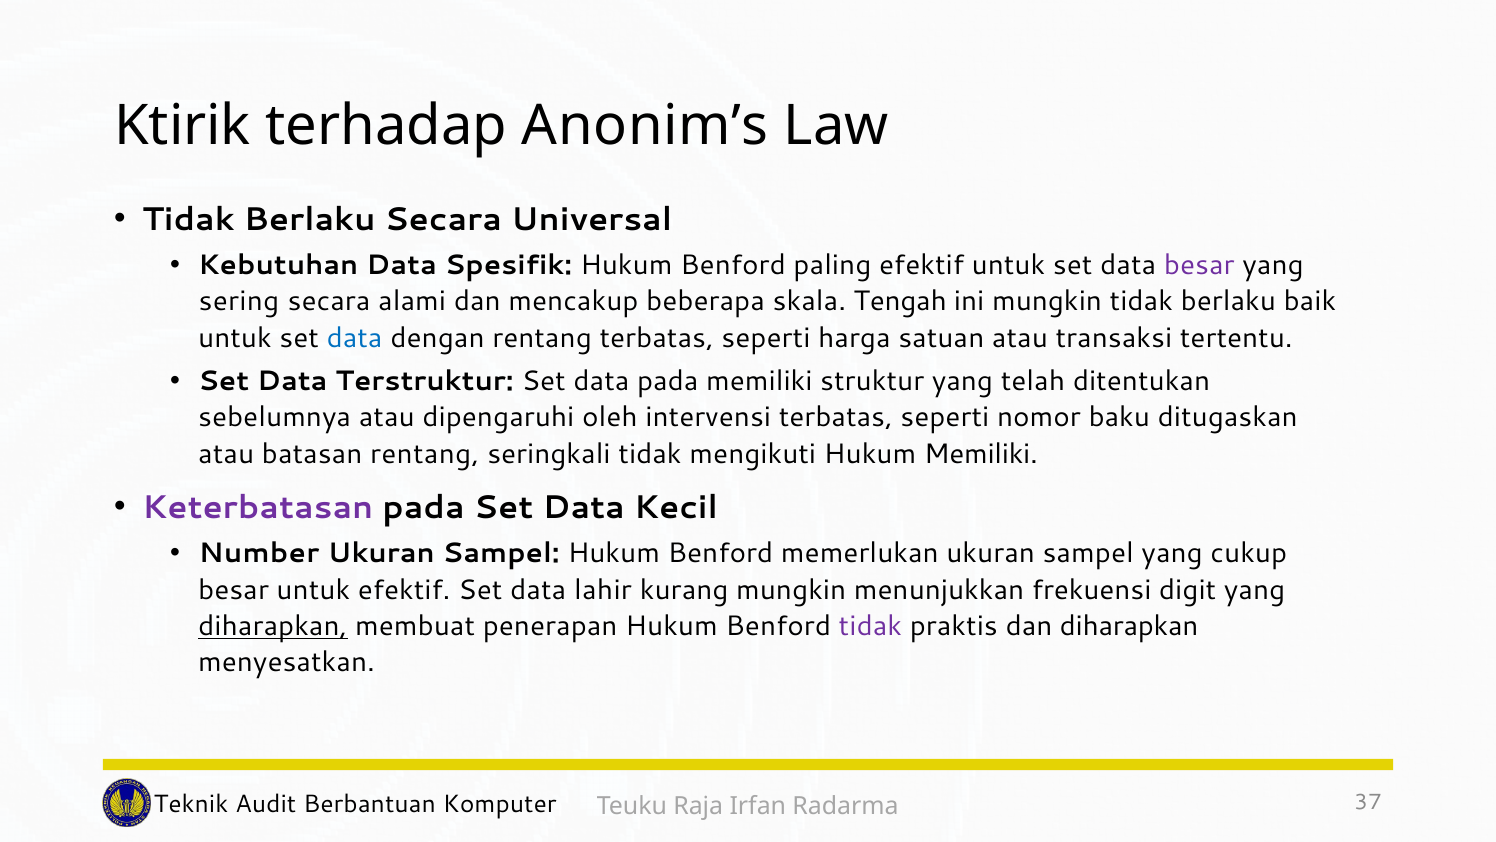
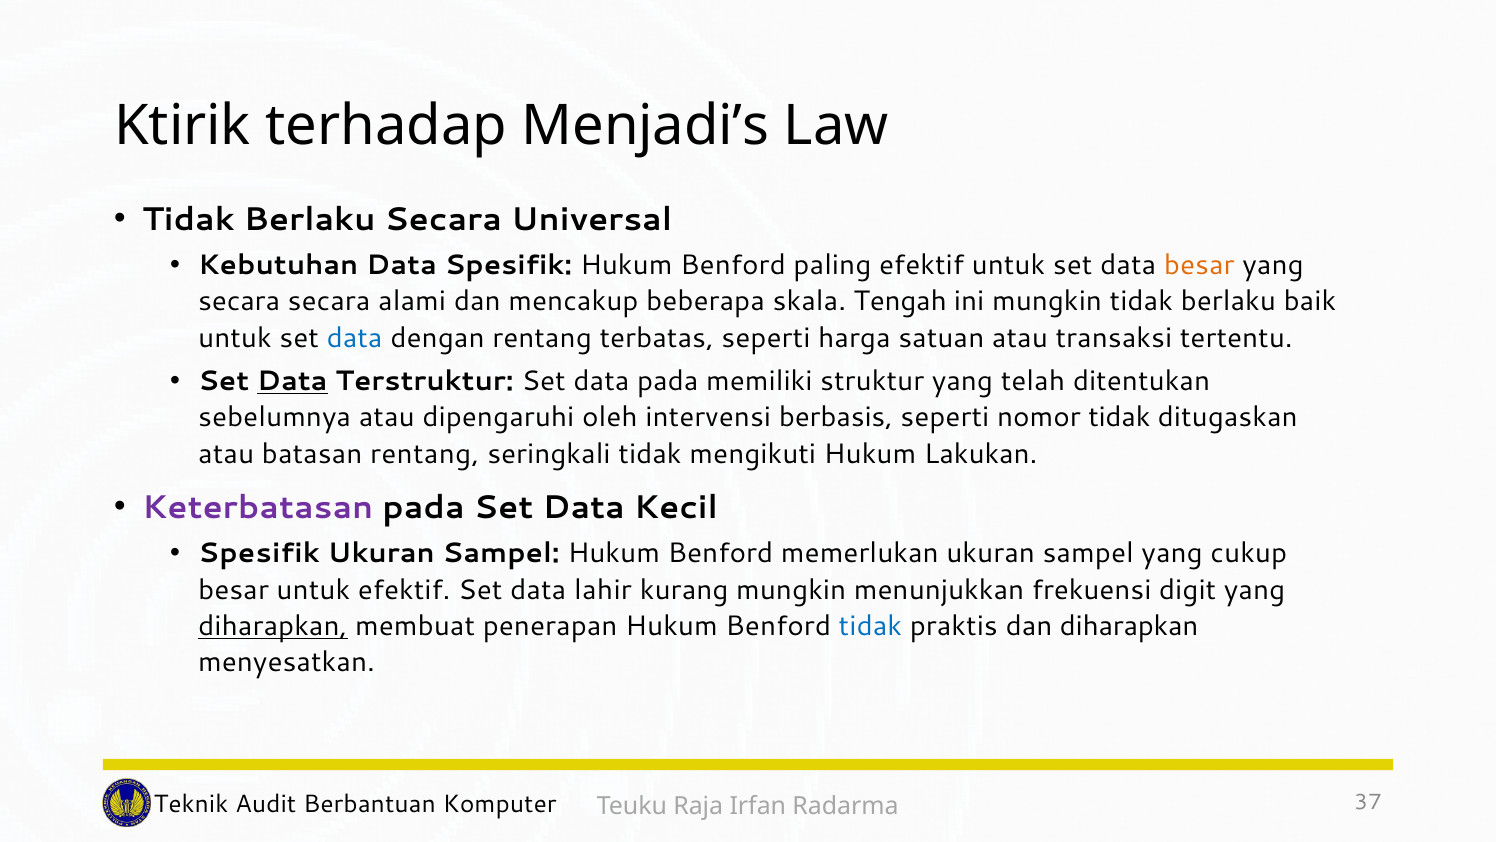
Anonim’s: Anonim’s -> Menjadi’s (646, 126)
besar colour: purple -> orange (1199, 265)
sering: sering -> secara (239, 301)
Data underline: none -> present (292, 381)
intervensi terbatas: terbatas -> berbasis (836, 417)
nomor baku: baku -> tidak (1119, 417)
Hukum Memiliki: Memiliki -> Lakukan (981, 454)
Number: Number -> Spesifik (259, 553)
tidak colour: purple -> blue (870, 626)
